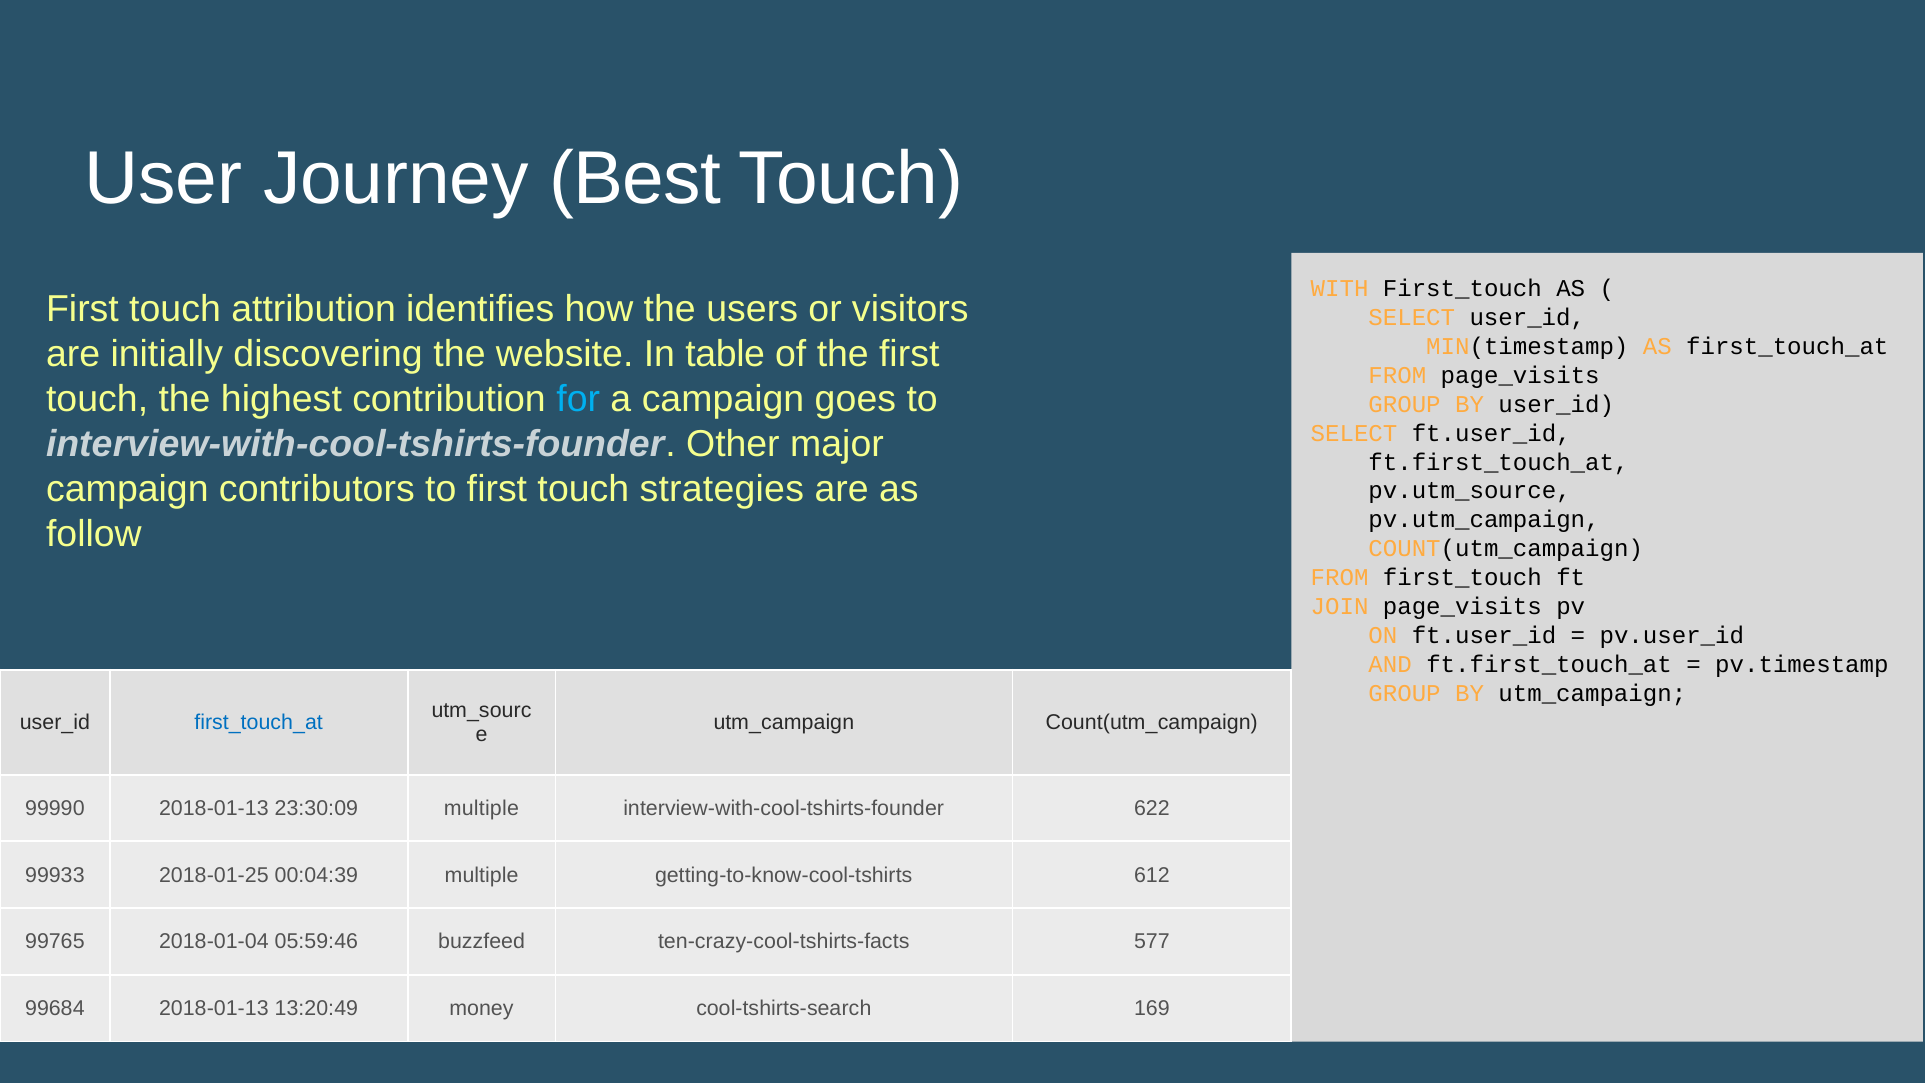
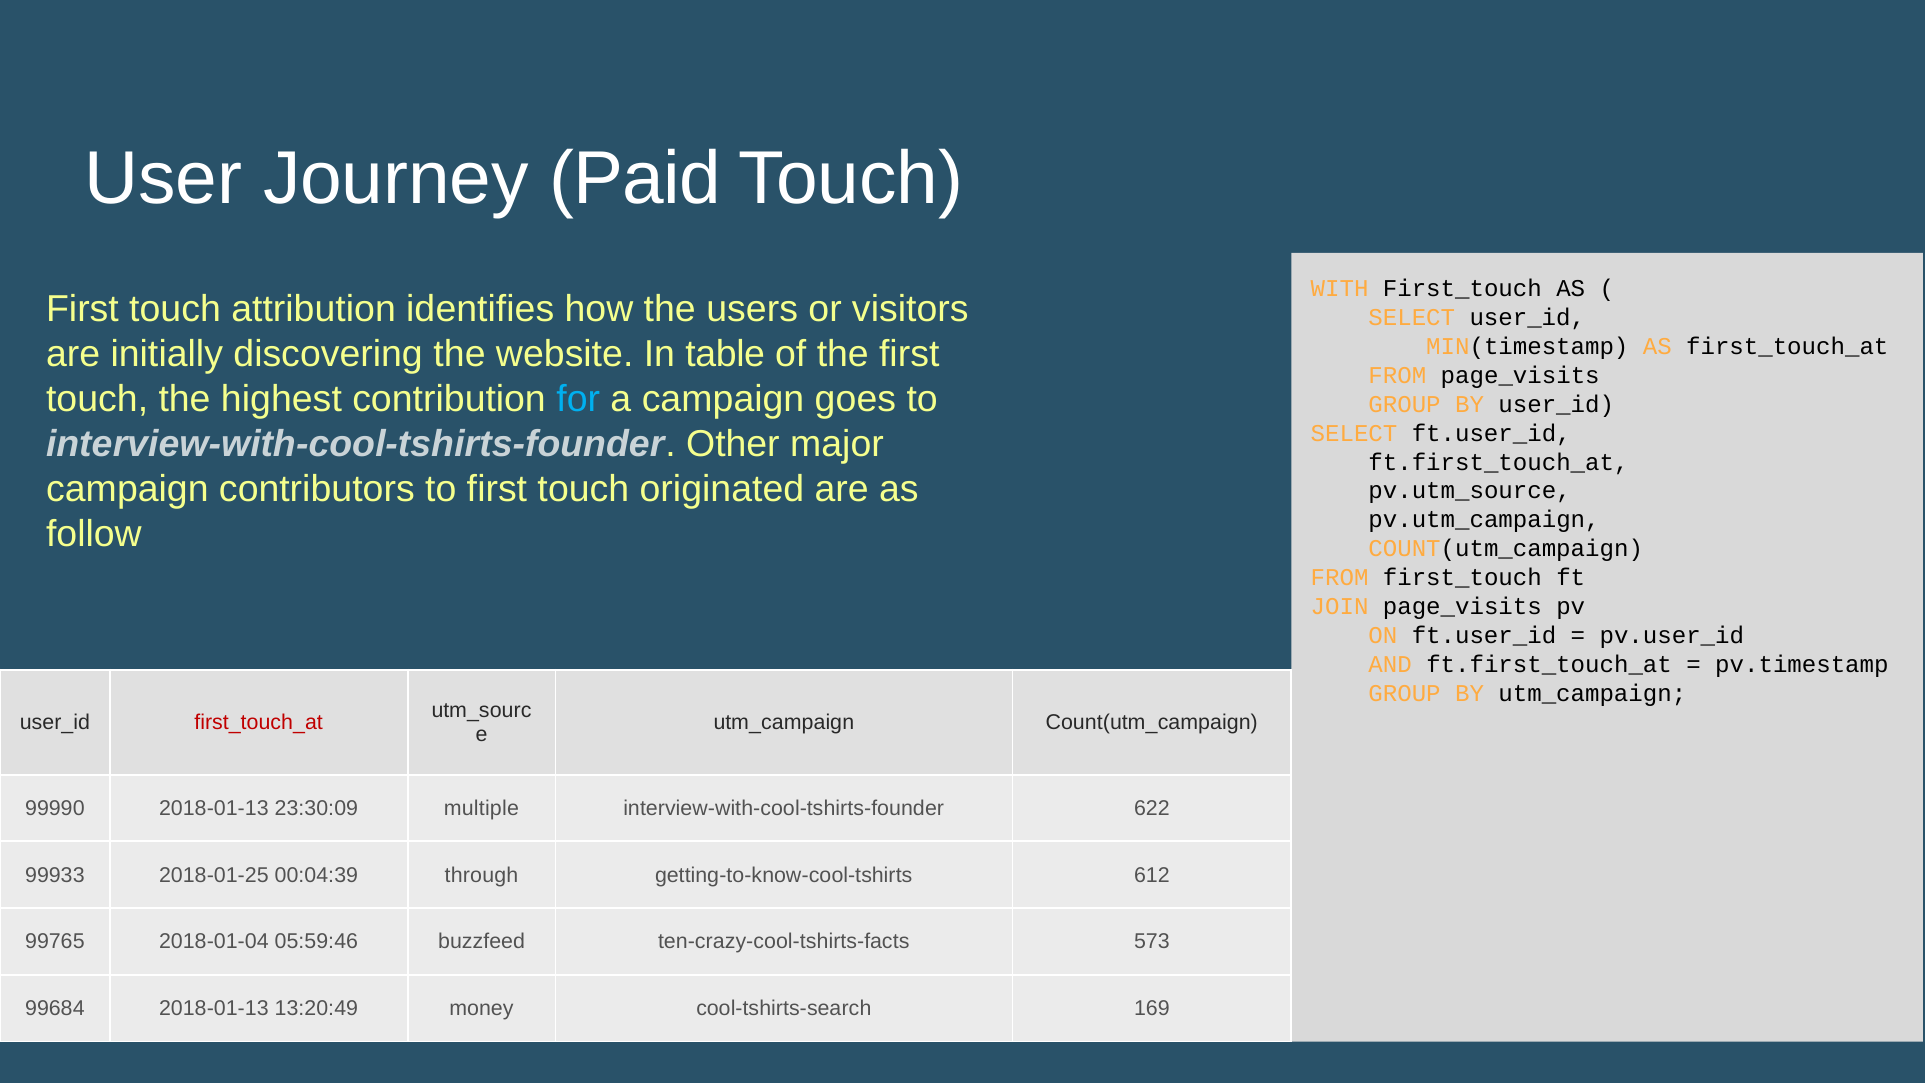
Best: Best -> Paid (635, 179)
strategies: strategies -> originated (722, 489)
first_touch_at colour: blue -> red (259, 723)
00:04:39 multiple: multiple -> through (482, 875)
577: 577 -> 573 (1152, 942)
